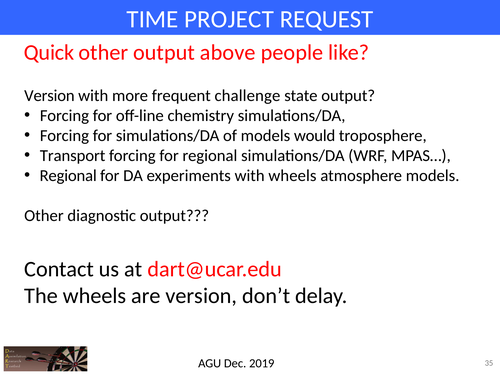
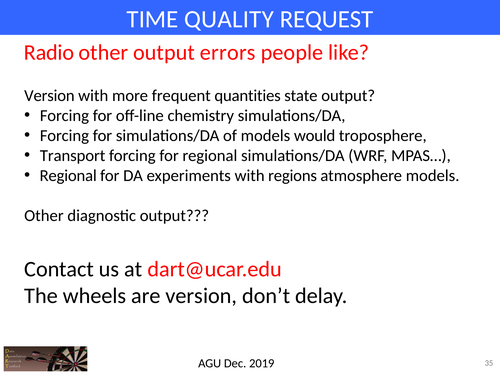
PROJECT: PROJECT -> QUALITY (229, 19)
Quick: Quick -> Radio (49, 53)
above: above -> errors (228, 53)
challenge: challenge -> quantities (248, 96)
with wheels: wheels -> regions (293, 176)
